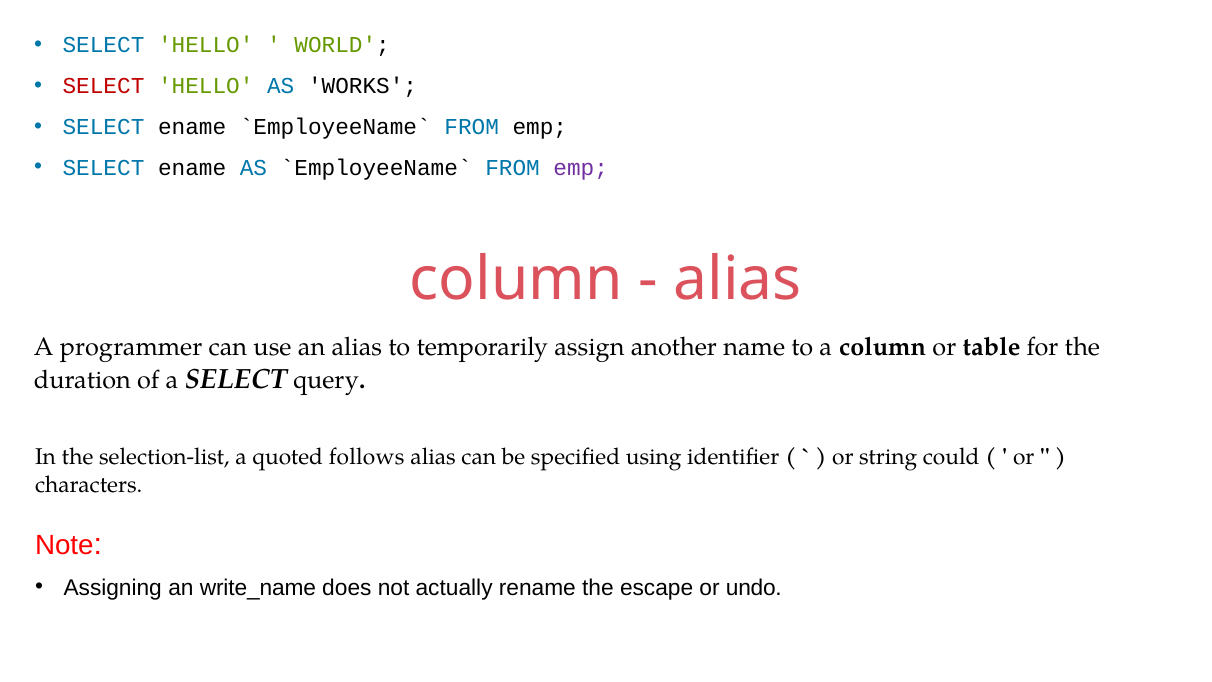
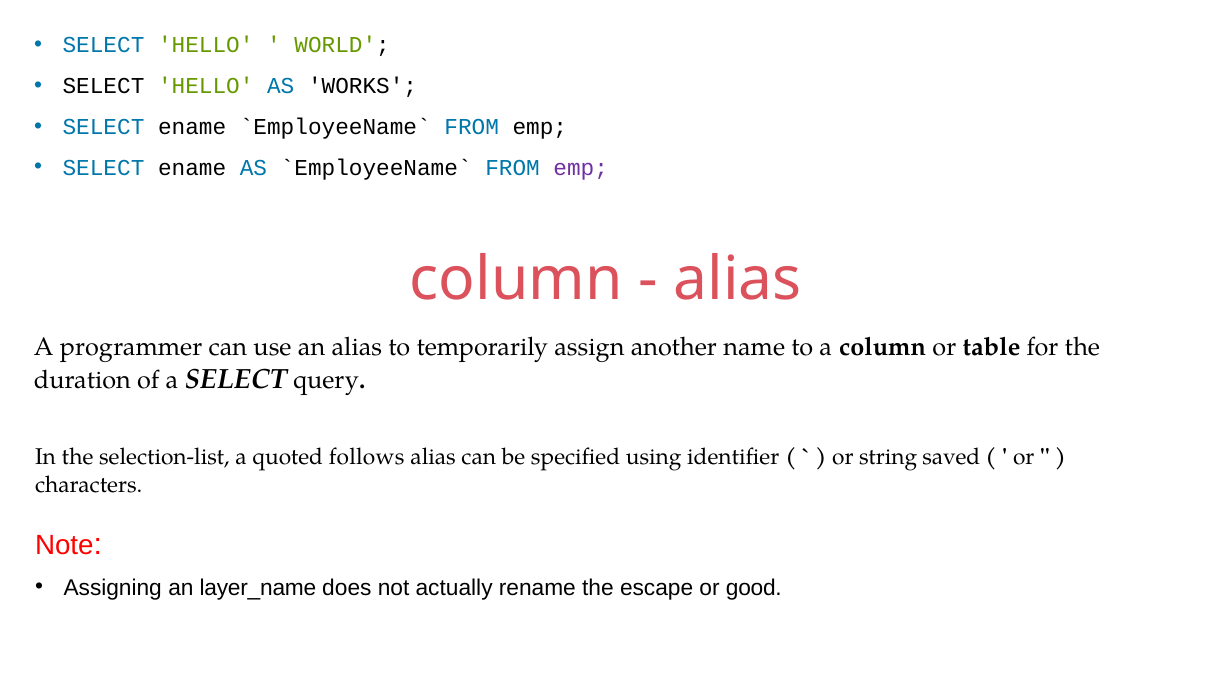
SELECT colour: red -> black (103, 86)
could: could -> saved (951, 457)
write_name: write_name -> layer_name (258, 587)
undo: undo -> good (754, 587)
